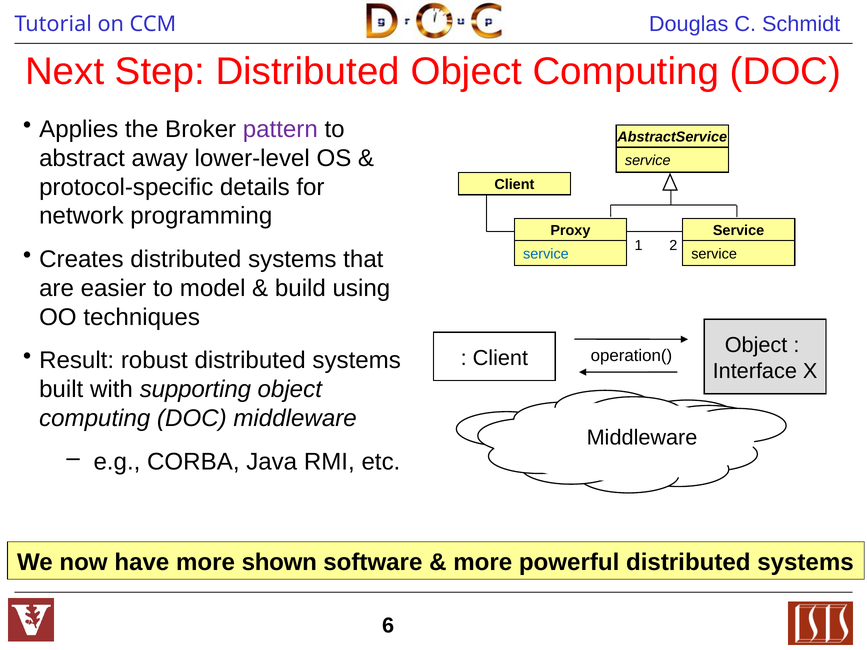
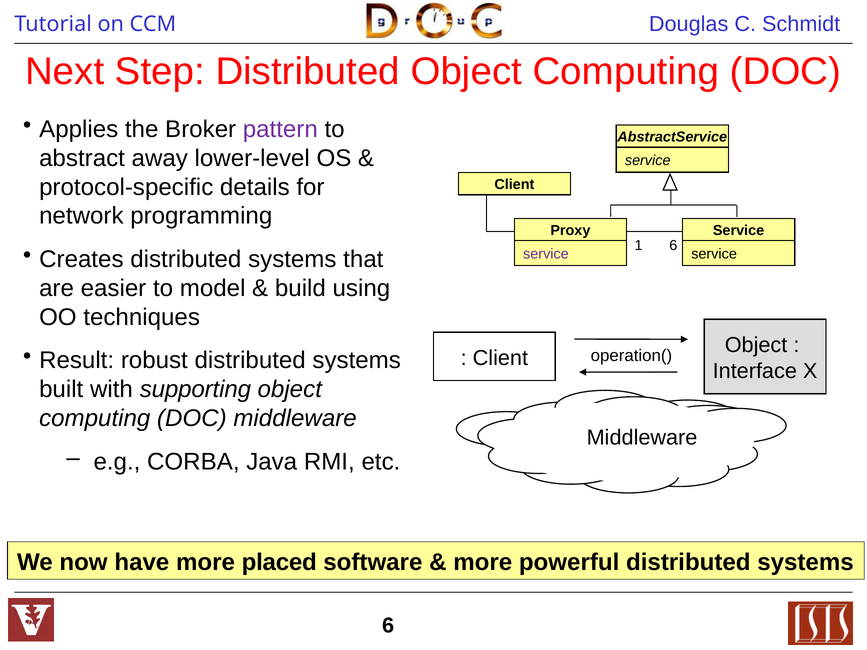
1 2: 2 -> 6 (673, 246)
service colour: blue -> purple (546, 254)
shown: shown -> placed (279, 562)
